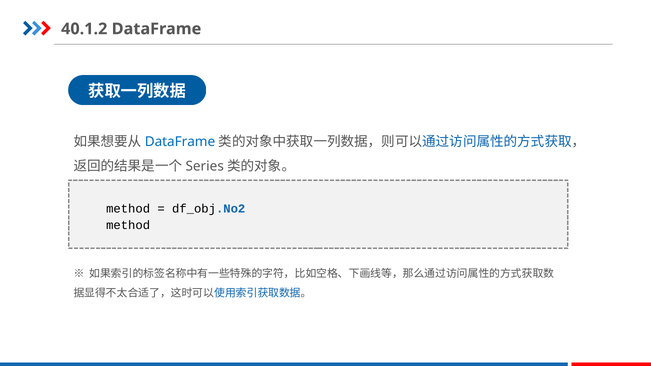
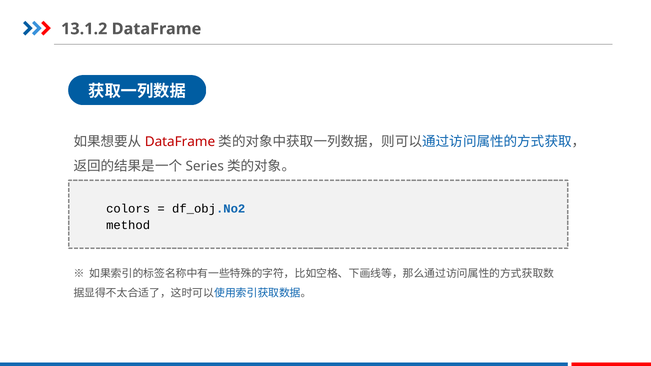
40.1.2: 40.1.2 -> 13.1.2 (84, 29)
DataFrame colour: blue -> red (180, 142)
method: method -> colors (128, 209)
